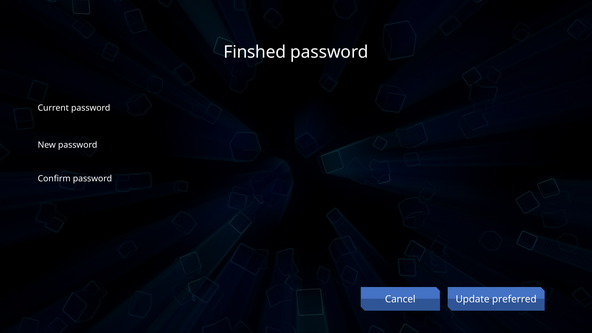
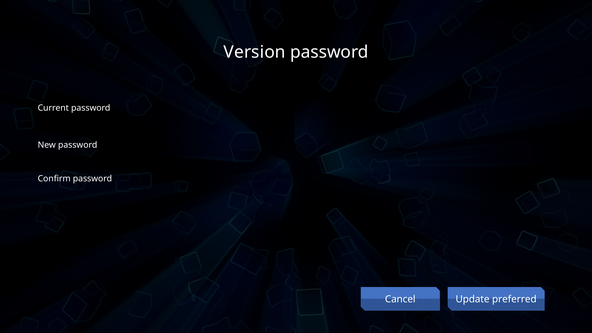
Finshed: Finshed -> Version (255, 52)
